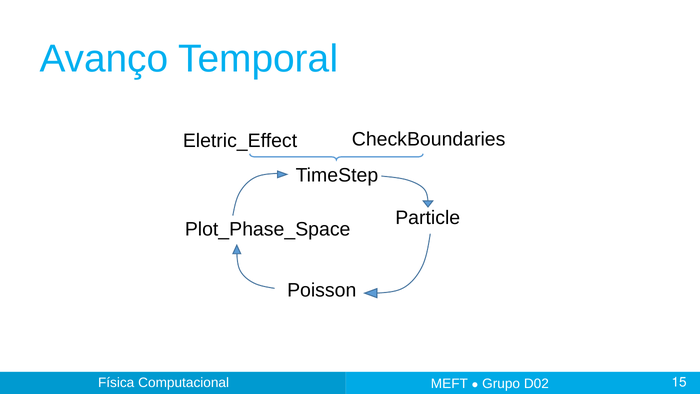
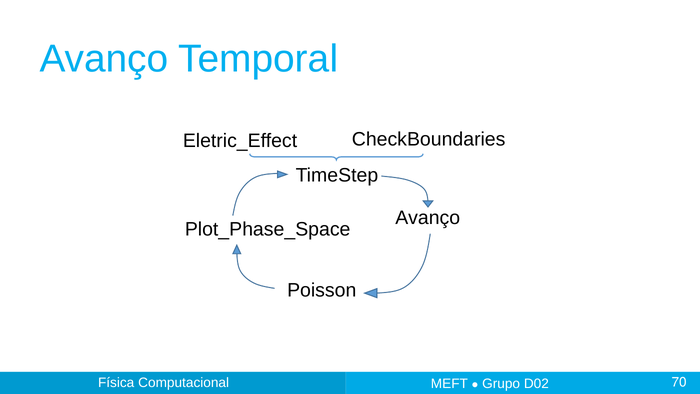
Particle: Particle -> Avanço (428, 218)
15: 15 -> 70 (679, 382)
